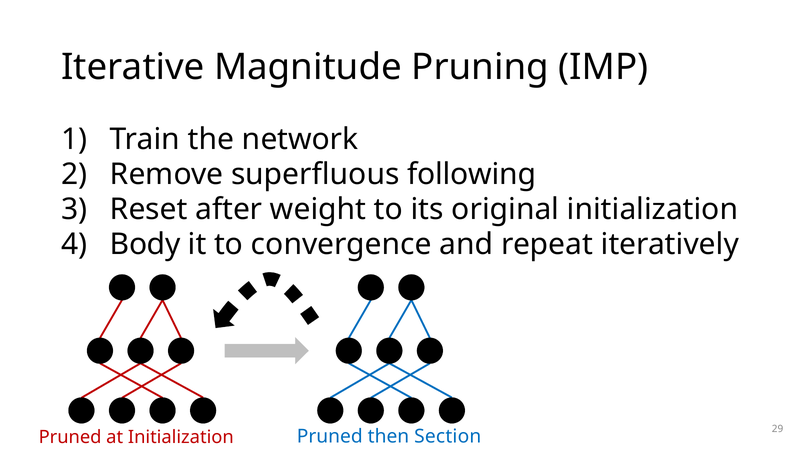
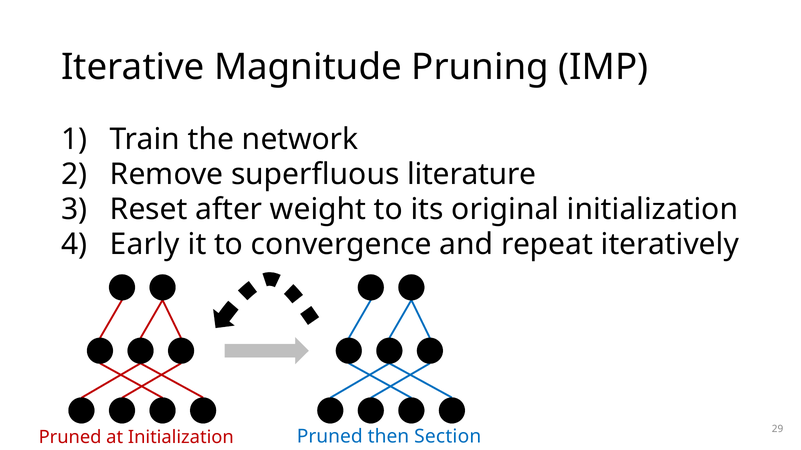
following: following -> literature (472, 175)
Body: Body -> Early (145, 245)
